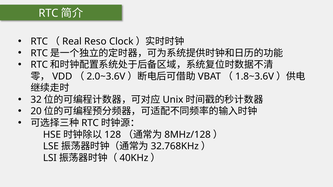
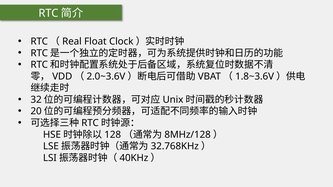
Reso: Reso -> Float (95, 41)
